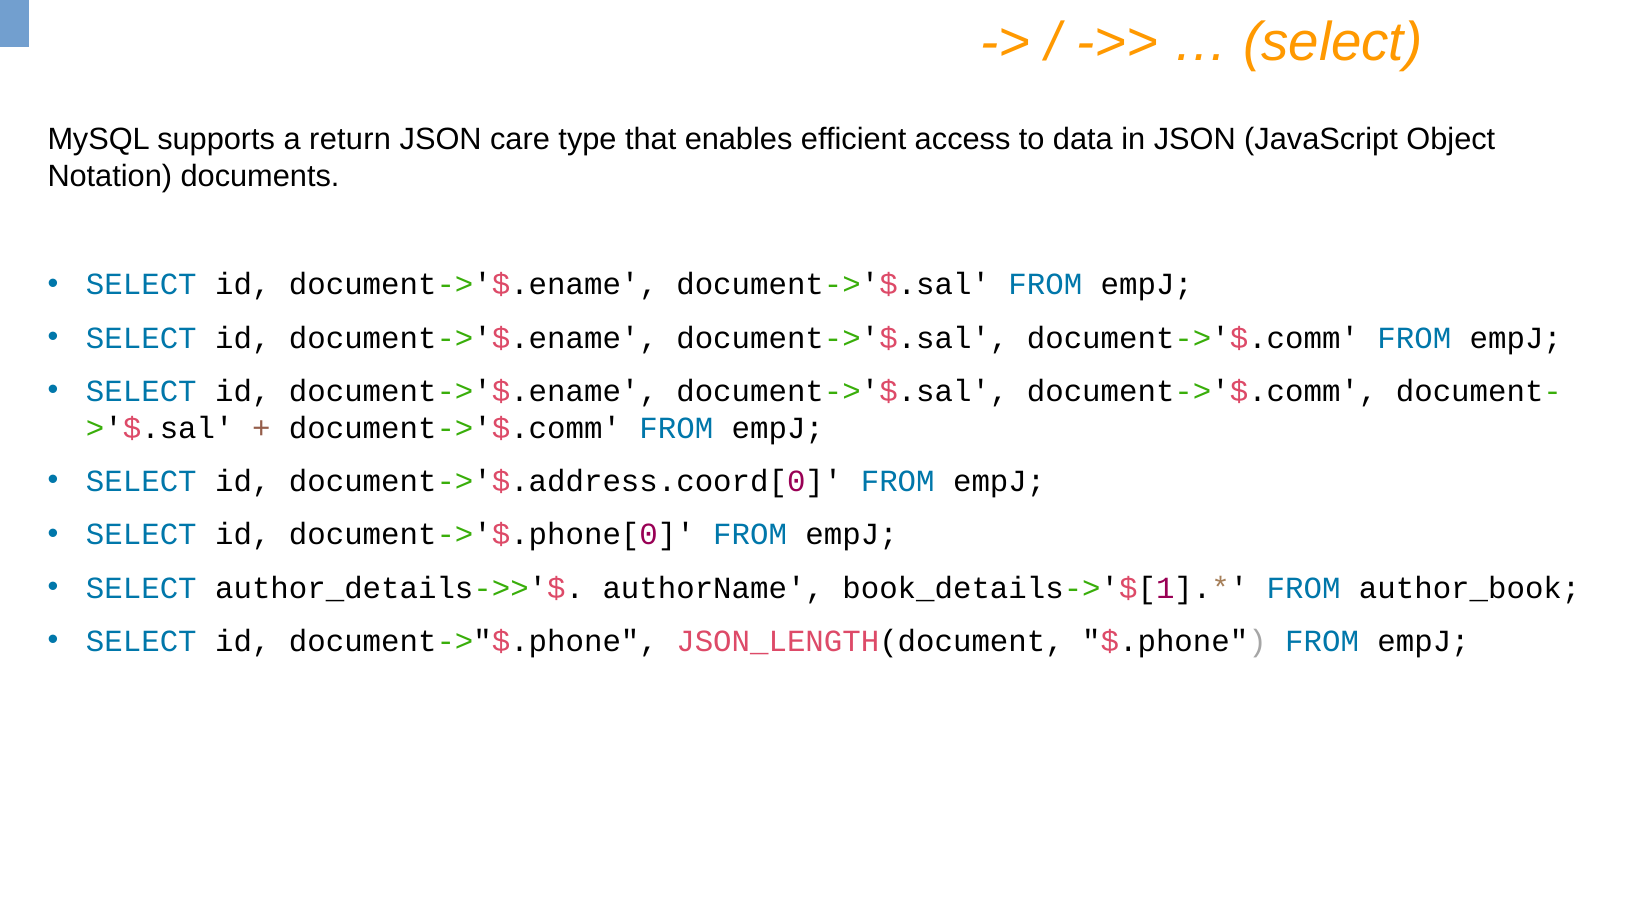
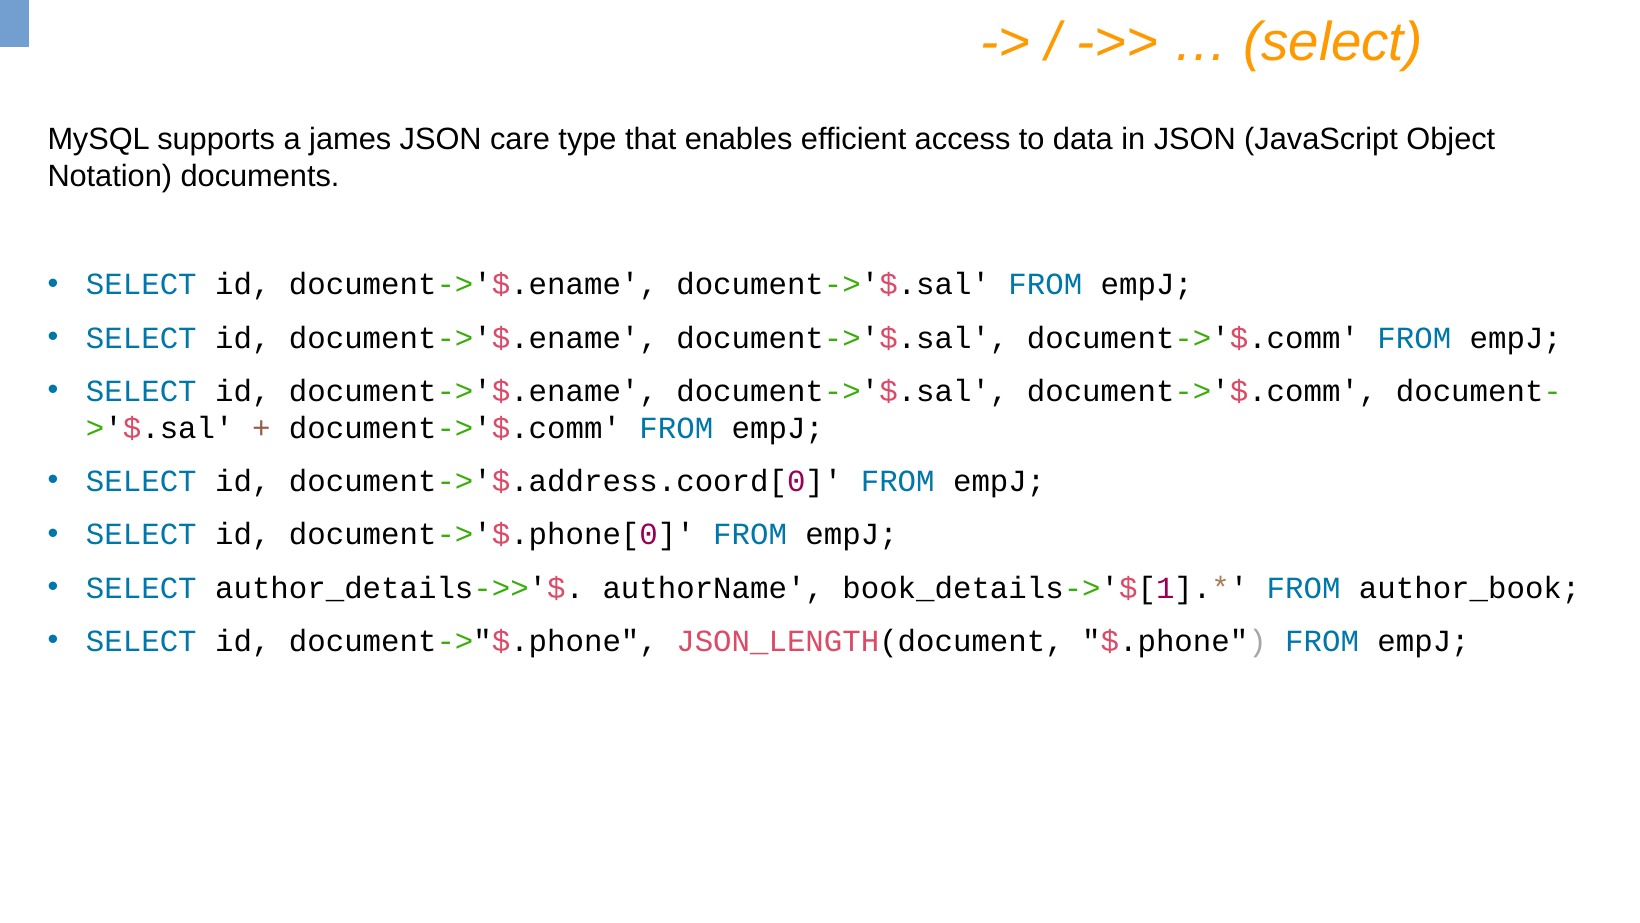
return: return -> james (350, 139)
